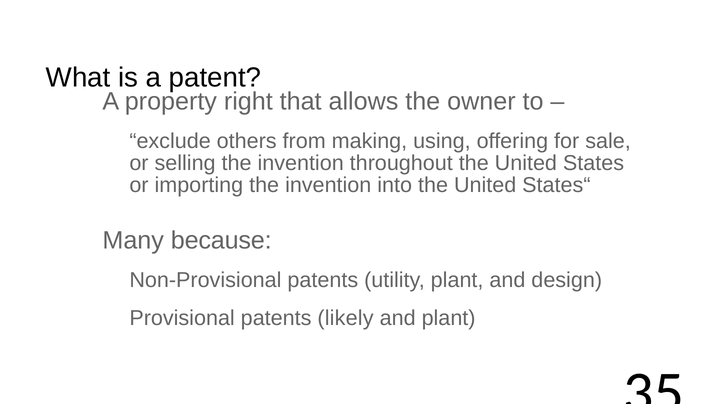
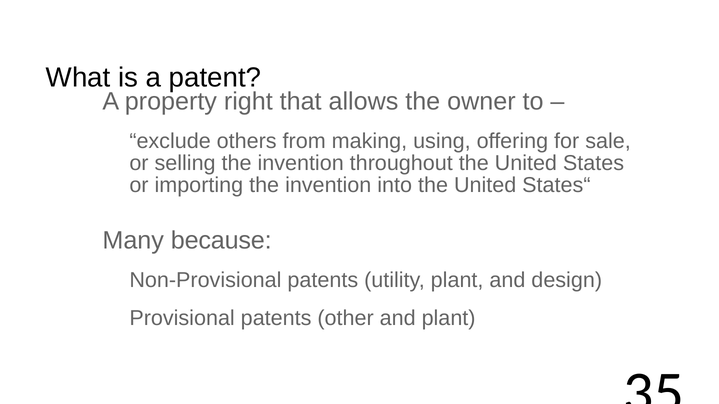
likely: likely -> other (346, 318)
